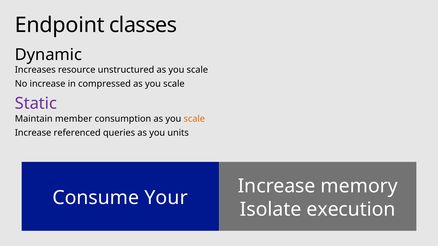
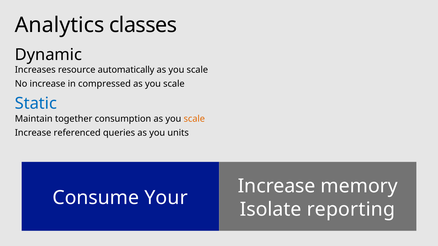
Endpoint: Endpoint -> Analytics (60, 25)
unstructured: unstructured -> automatically (126, 70)
Static colour: purple -> blue (36, 104)
member: member -> together (74, 119)
execution: execution -> reporting (351, 210)
